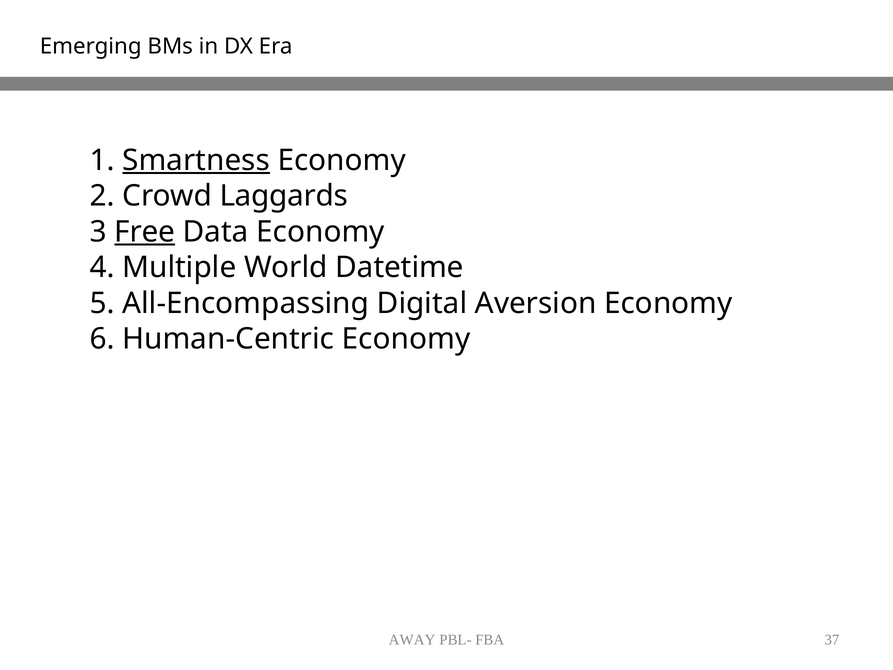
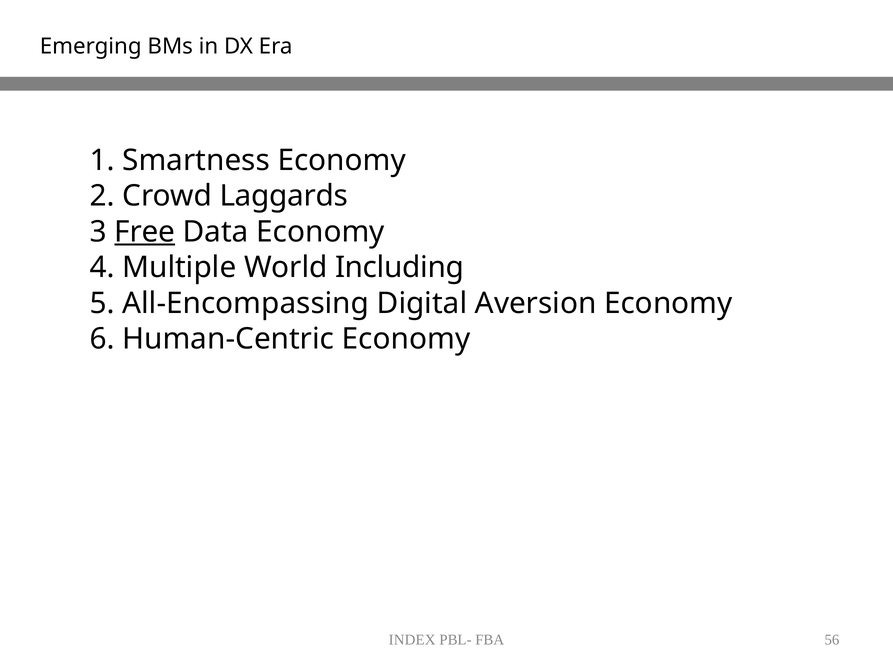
Smartness underline: present -> none (196, 160)
Datetime: Datetime -> Including (400, 267)
AWAY: AWAY -> INDEX (412, 640)
37: 37 -> 56 (832, 640)
